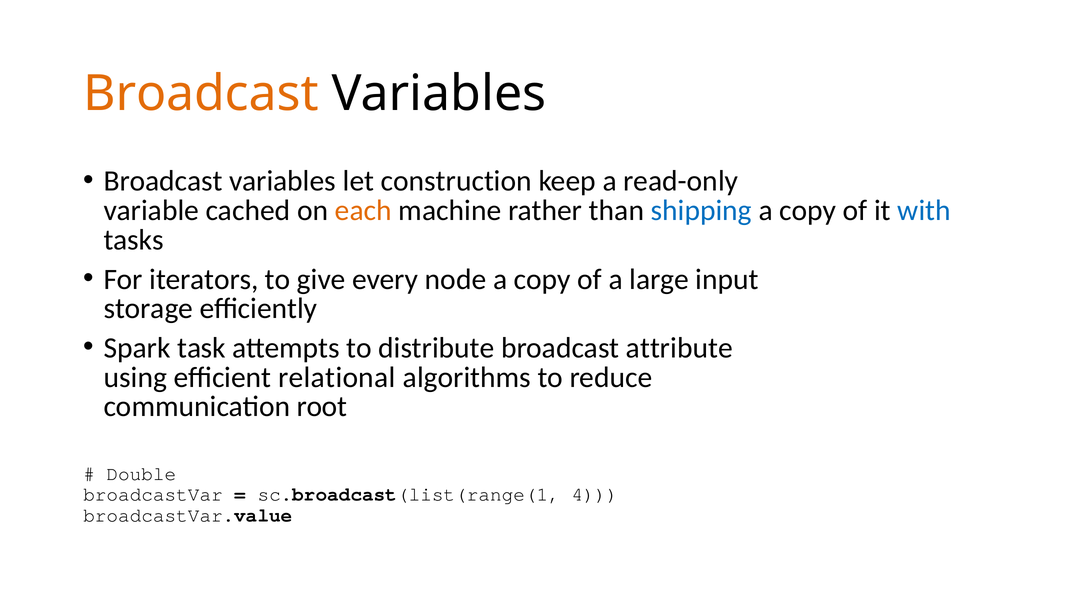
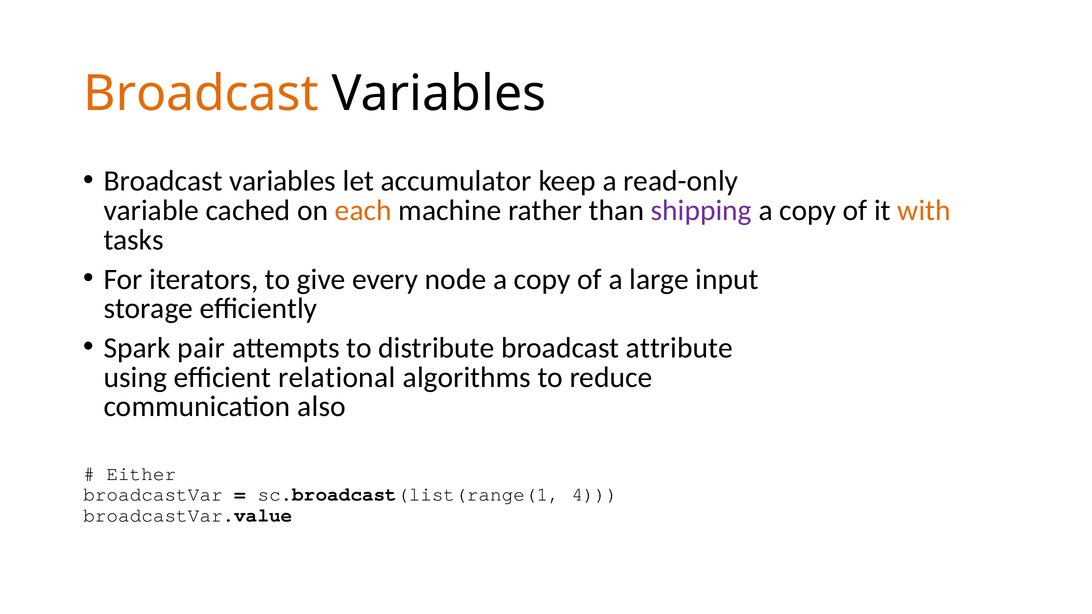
construction: construction -> accumulator (456, 181)
shipping colour: blue -> purple (701, 211)
with colour: blue -> orange (924, 211)
task: task -> pair (201, 348)
root: root -> also (322, 407)
Double: Double -> Either (141, 474)
